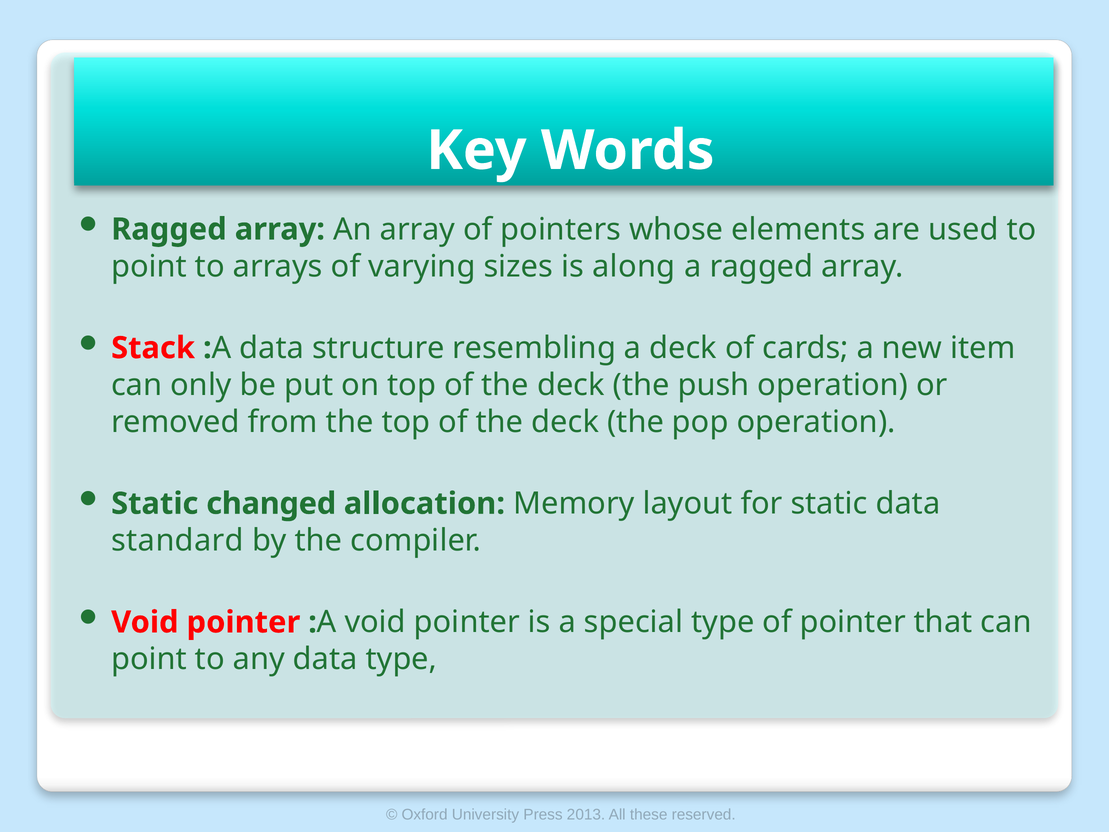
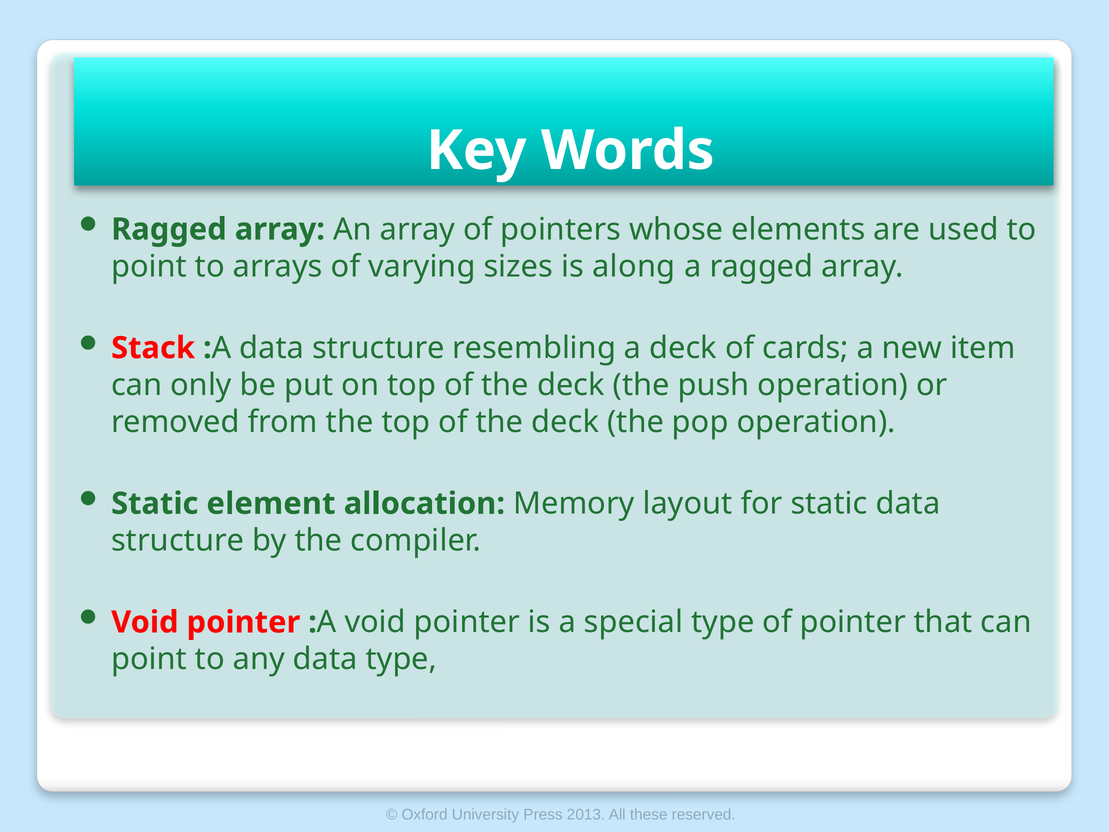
changed: changed -> element (271, 504)
standard: standard -> structure (178, 540)
